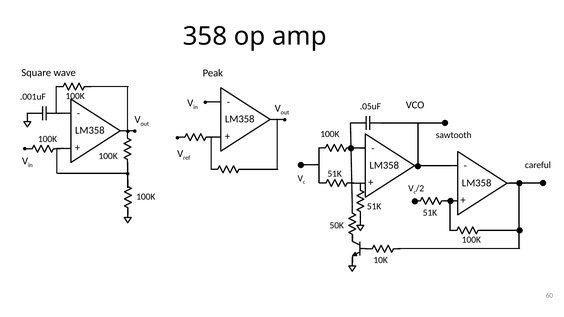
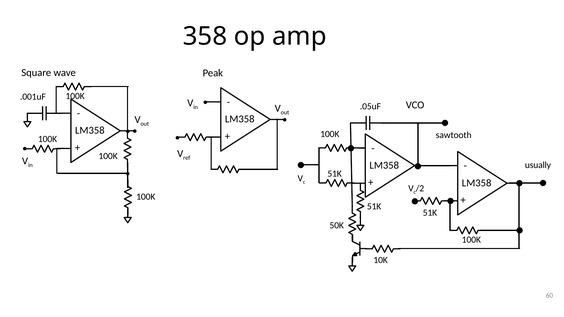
careful: careful -> usually (538, 165)
